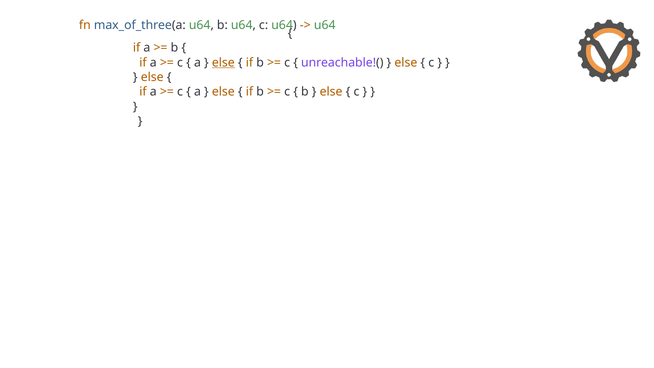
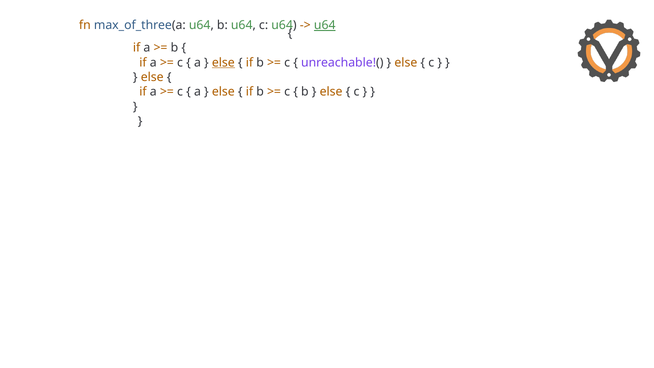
u64 underline: none -> present (325, 25)
